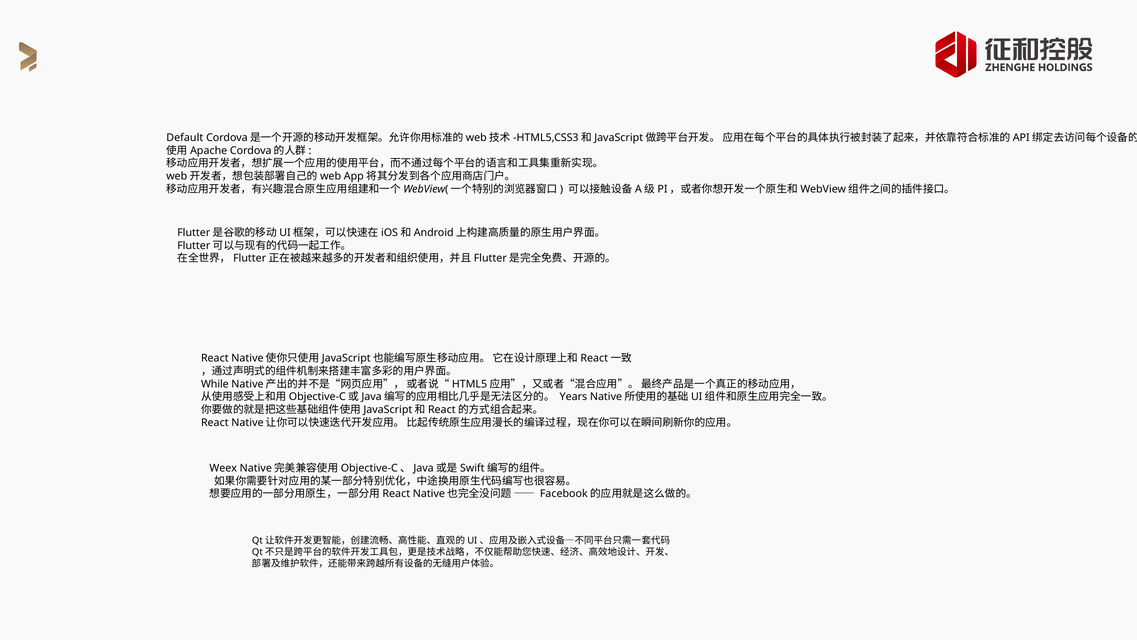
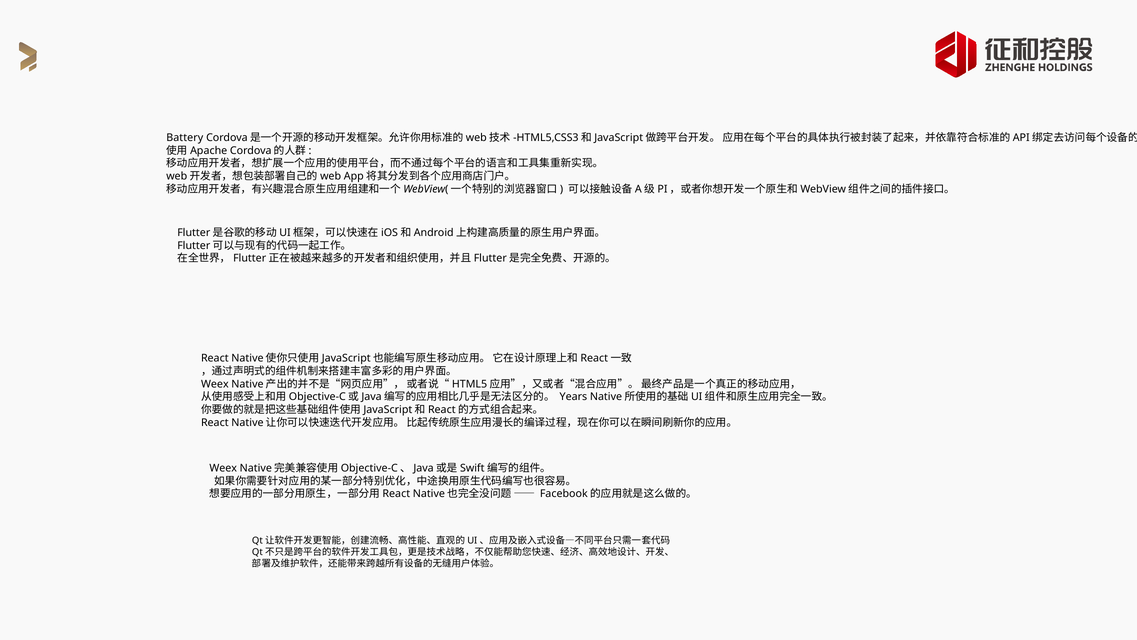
Default: Default -> Battery (185, 138)
While: While -> Weex (215, 384)
